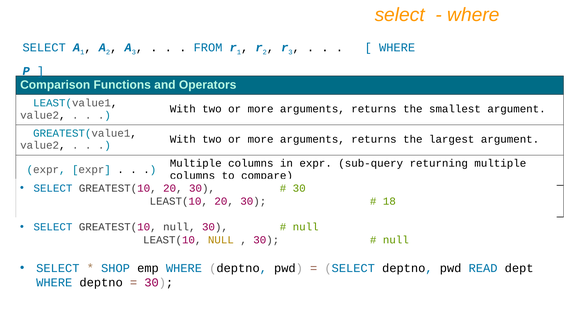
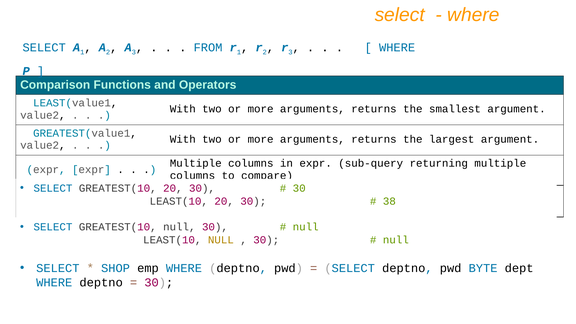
18: 18 -> 38 (389, 201)
READ: READ -> BYTE (483, 268)
